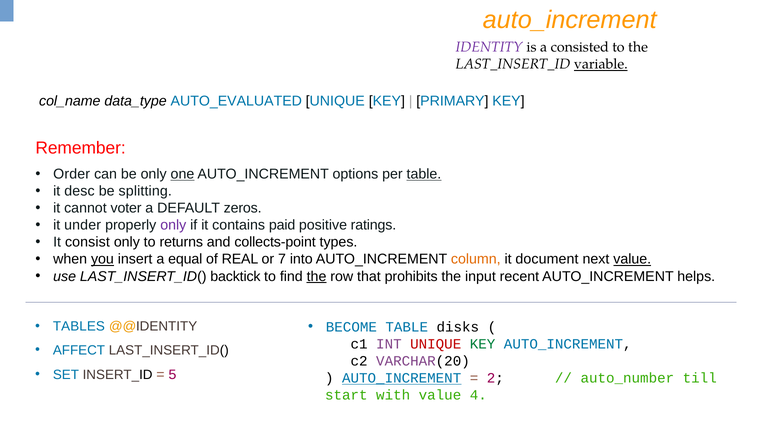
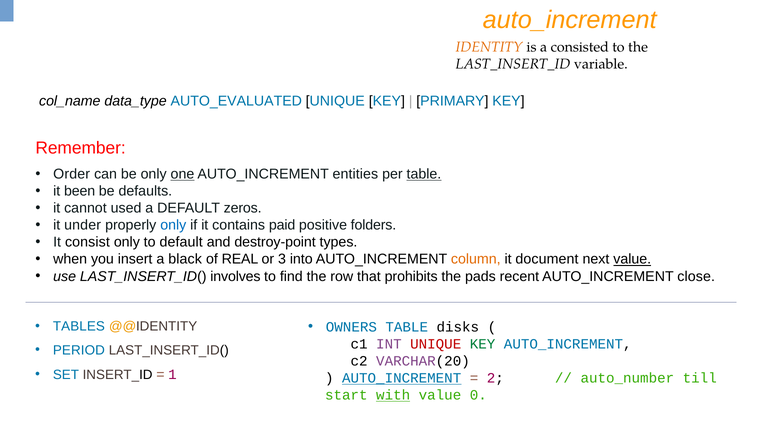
IDENTITY colour: purple -> orange (489, 47)
variable underline: present -> none (601, 64)
options: options -> entities (355, 174)
desc: desc -> been (80, 191)
splitting: splitting -> defaults (145, 191)
voter: voter -> used (126, 208)
only colour: purple -> blue (173, 225)
ratings: ratings -> folders (373, 225)
to returns: returns -> default (181, 242)
collects-point: collects-point -> destroy-point (275, 242)
you underline: present -> none (102, 259)
equal: equal -> black (185, 259)
7: 7 -> 3 (282, 259)
backtick: backtick -> involves (235, 276)
the underline: present -> none (317, 276)
input: input -> pads (480, 276)
helps: helps -> close (696, 276)
BECOME: BECOME -> OWNERS (351, 327)
AFFECT: AFFECT -> PERIOD (79, 350)
5: 5 -> 1 (172, 374)
with underline: none -> present (393, 395)
4: 4 -> 0 (478, 395)
